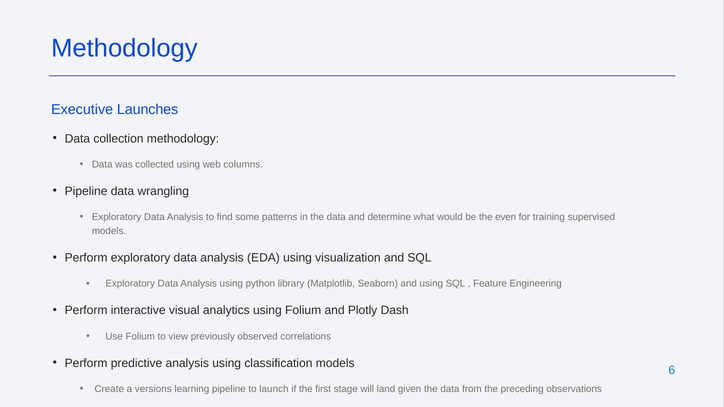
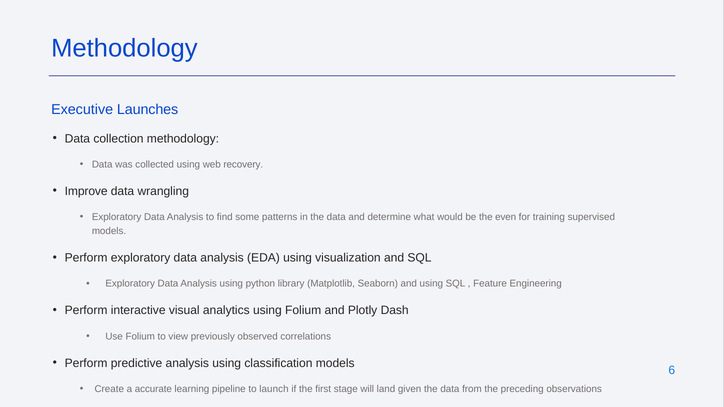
columns: columns -> recovery (243, 165)
Pipeline: Pipeline -> Improve (86, 191)
versions: versions -> accurate (153, 389)
